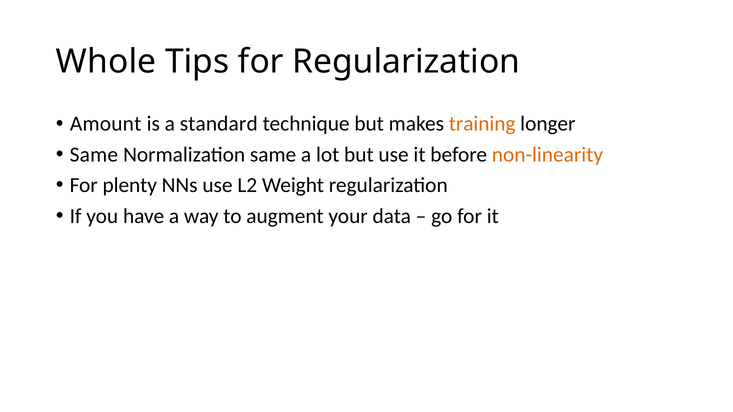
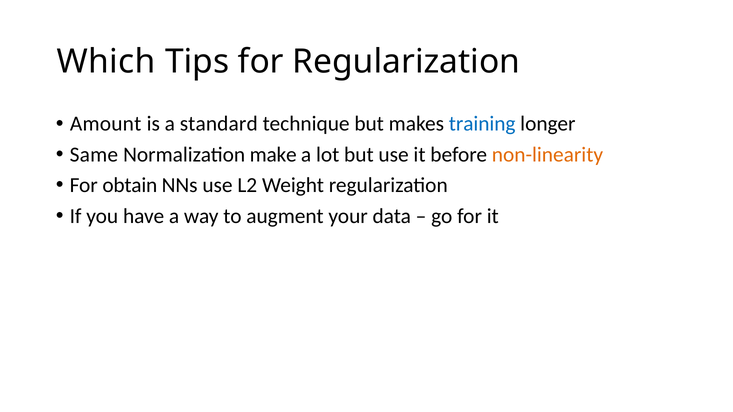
Whole: Whole -> Which (106, 62)
training colour: orange -> blue (482, 124)
Normalization same: same -> make (273, 155)
plenty: plenty -> obtain (130, 185)
